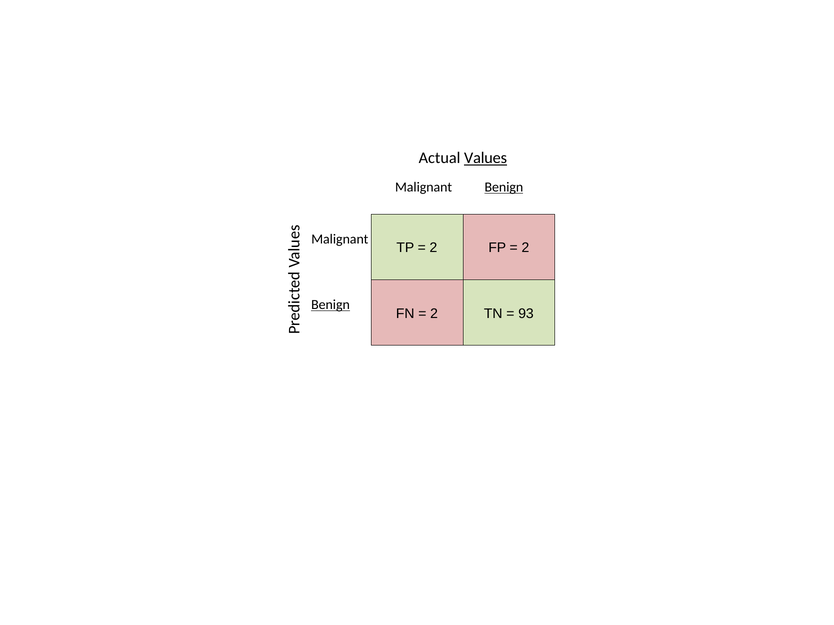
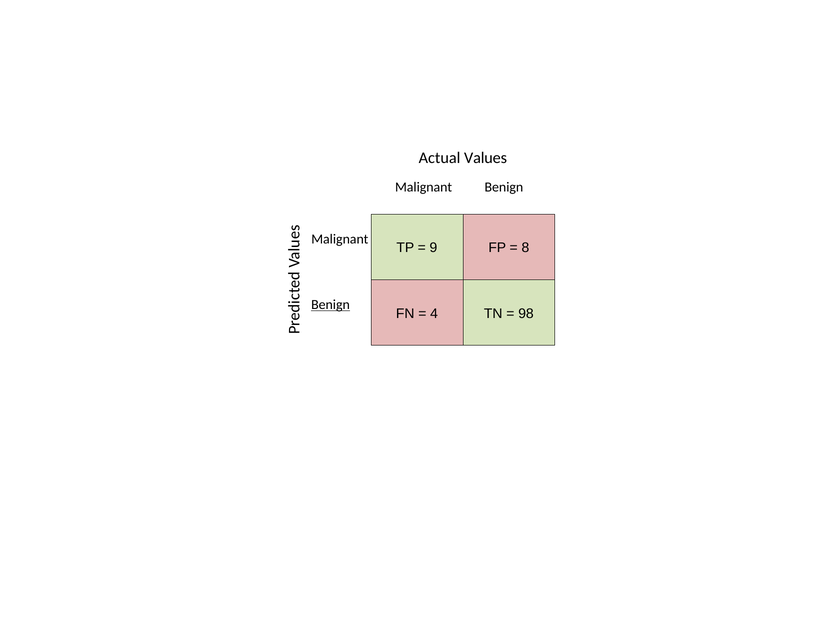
Values underline: present -> none (486, 158)
Benign underline: present -> none (504, 187)
2: 2 -> 9 (433, 248)
2: 2 -> 8 (525, 248)
2: 2 -> 4 (434, 314)
93: 93 -> 98 (526, 314)
